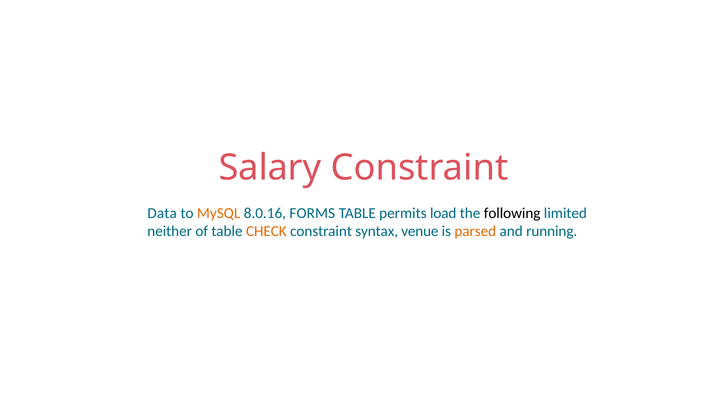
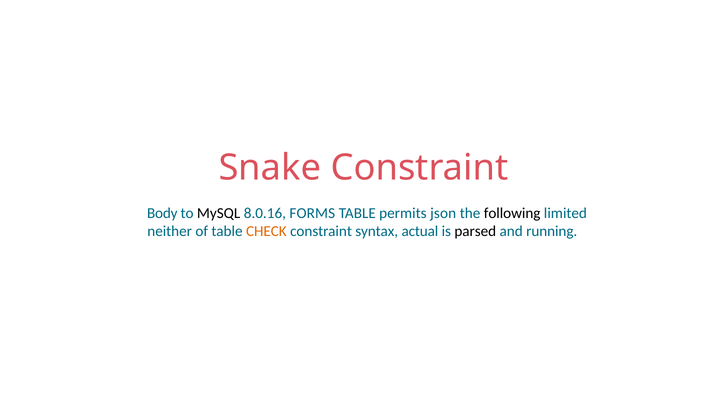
Salary: Salary -> Snake (270, 168)
Data: Data -> Body (162, 213)
MySQL colour: orange -> black (219, 213)
load: load -> json (443, 213)
venue: venue -> actual (420, 231)
parsed colour: orange -> black (475, 231)
